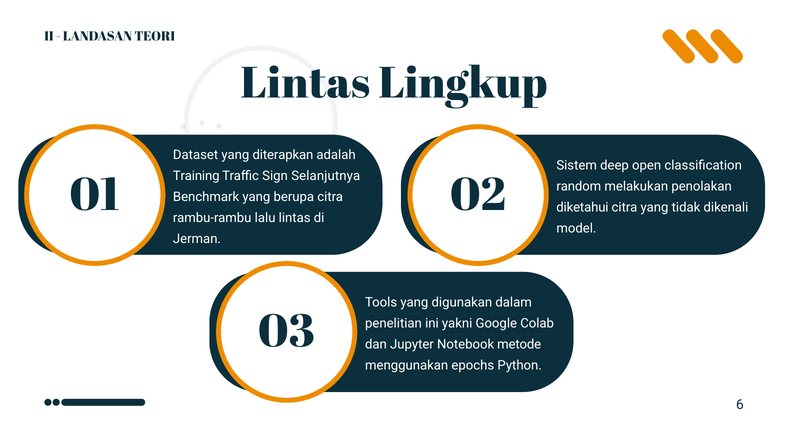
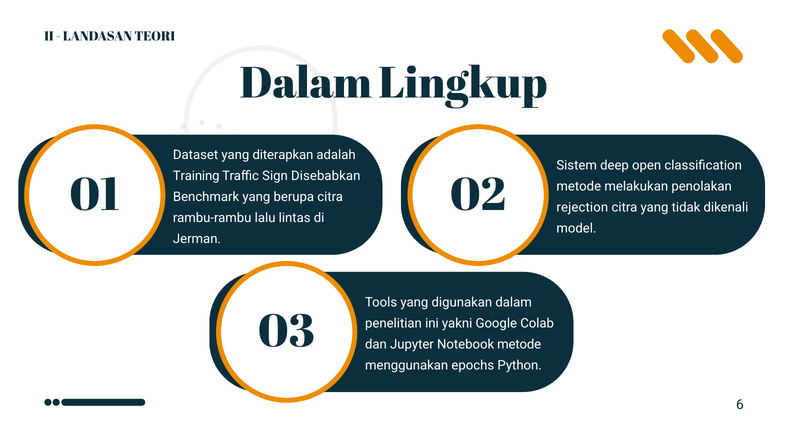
Lintas: Lintas -> Dalam (306, 84)
Selanjutnya: Selanjutnya -> Disebabkan (326, 176)
random: random -> metode (579, 187)
diketahui: diketahui -> rejection (582, 208)
